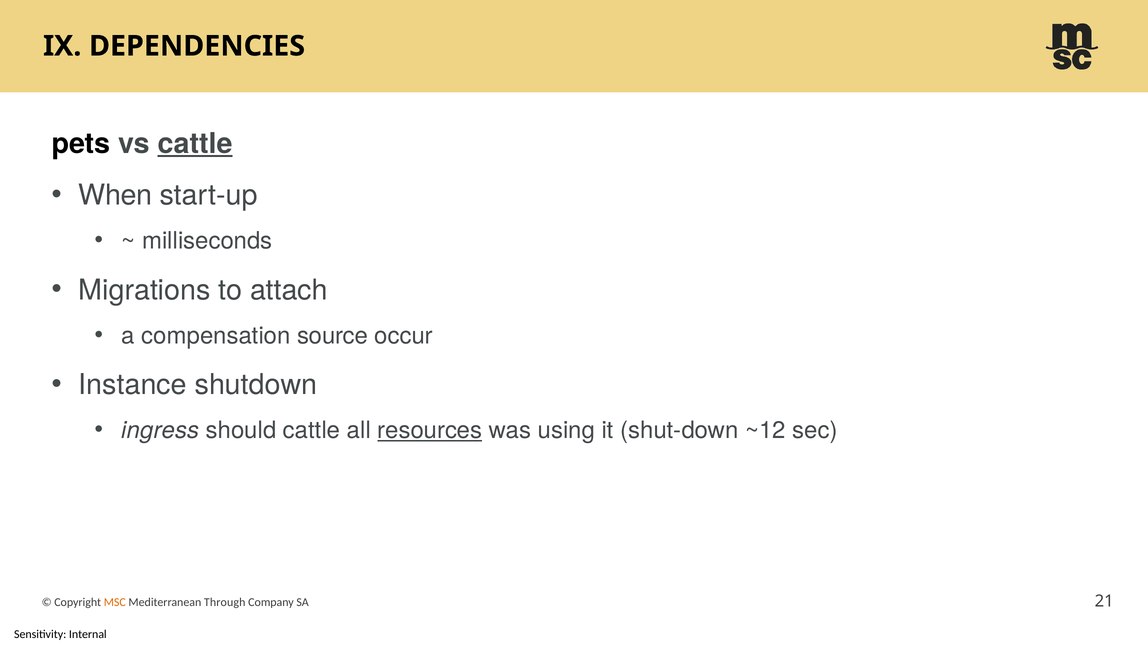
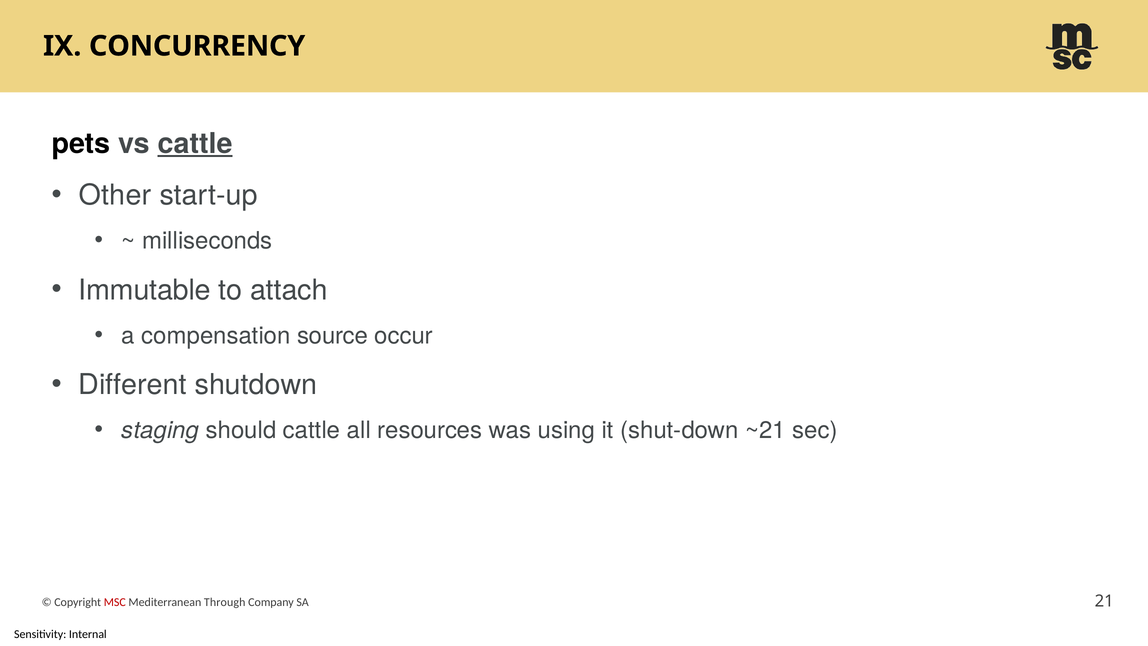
DEPENDENCIES: DEPENDENCIES -> CONCURRENCY (197, 46)
When: When -> Other (115, 195)
Migrations: Migrations -> Immutable (145, 290)
Instance: Instance -> Different (133, 385)
ingress: ingress -> staging (160, 430)
resources underline: present -> none (430, 430)
~12: ~12 -> ~21 (765, 430)
MSC colour: orange -> red (115, 602)
